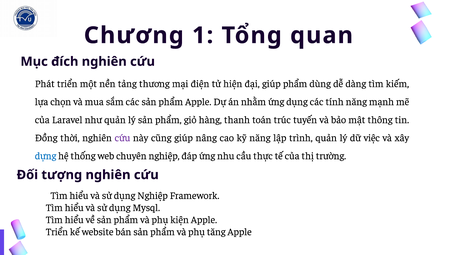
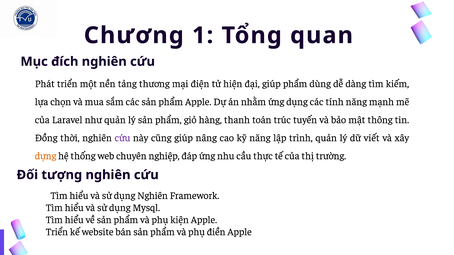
việc: việc -> viết (372, 138)
dựng colour: blue -> orange (46, 156)
dụng Nghiệp: Nghiệp -> Nghiên (153, 196)
tăng: tăng -> điền (216, 232)
